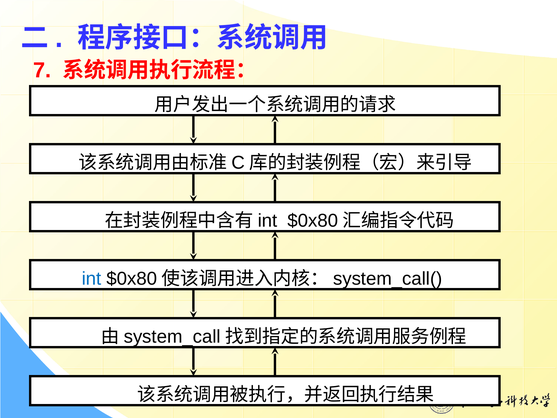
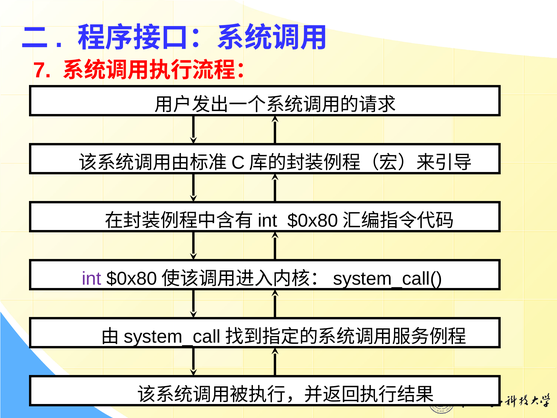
int colour: blue -> purple (92, 278)
